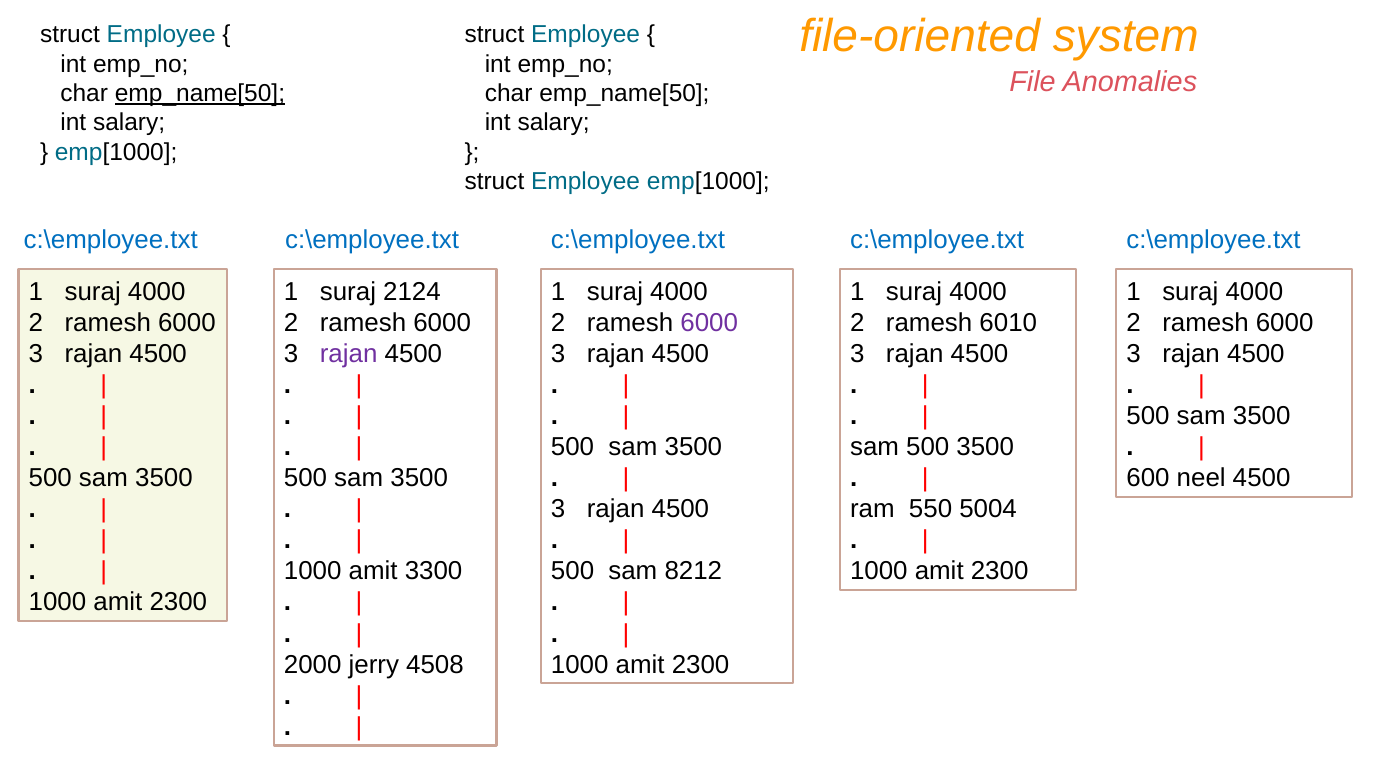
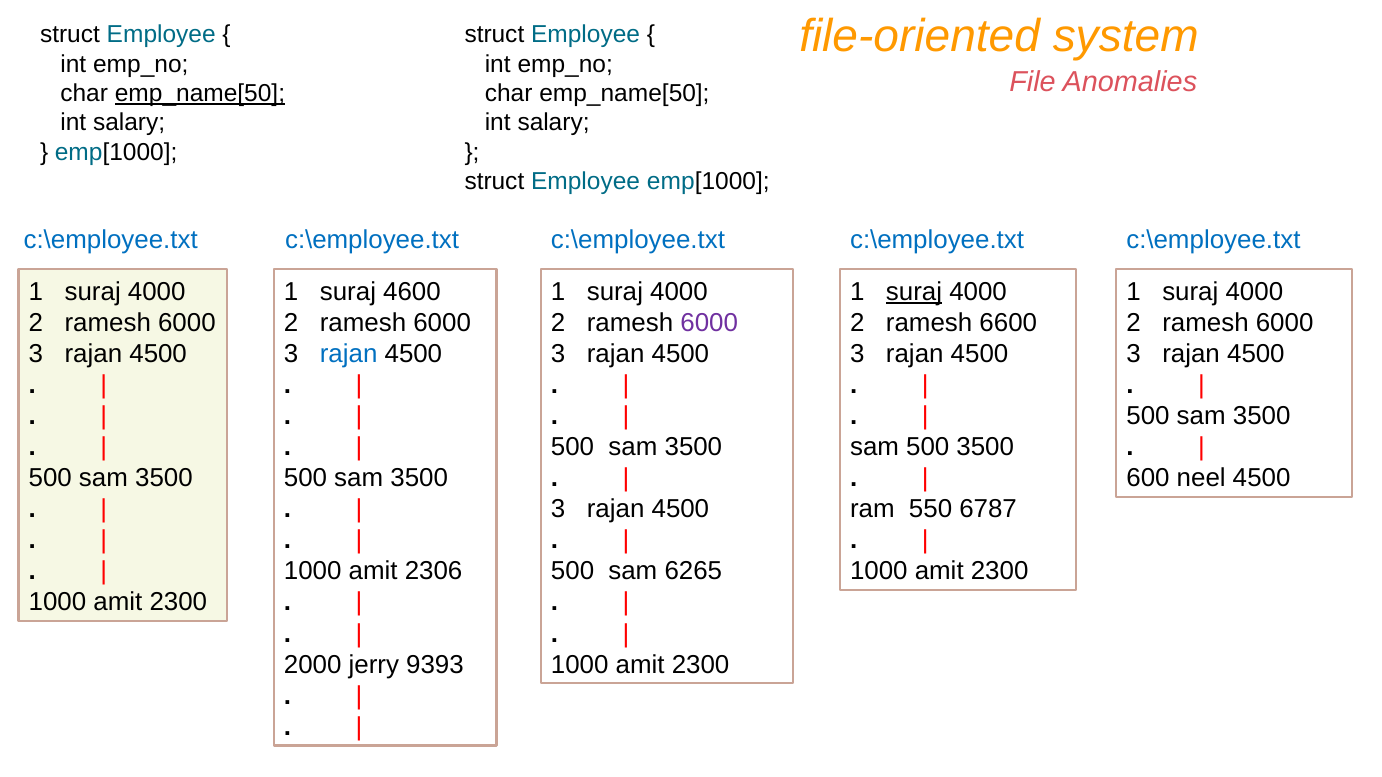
2124: 2124 -> 4600 (412, 292)
suraj underline: none -> present (914, 292)
6010: 6010 -> 6600 (1008, 323)
rajan colour: purple -> blue (349, 354)
5004: 5004 -> 6787 (988, 509)
3300: 3300 -> 2306 (434, 572)
8212: 8212 -> 6265 (693, 572)
4508: 4508 -> 9393 (435, 665)
